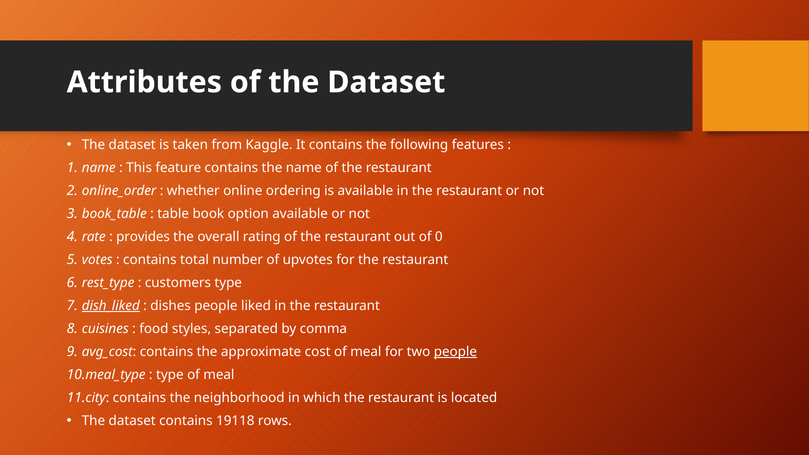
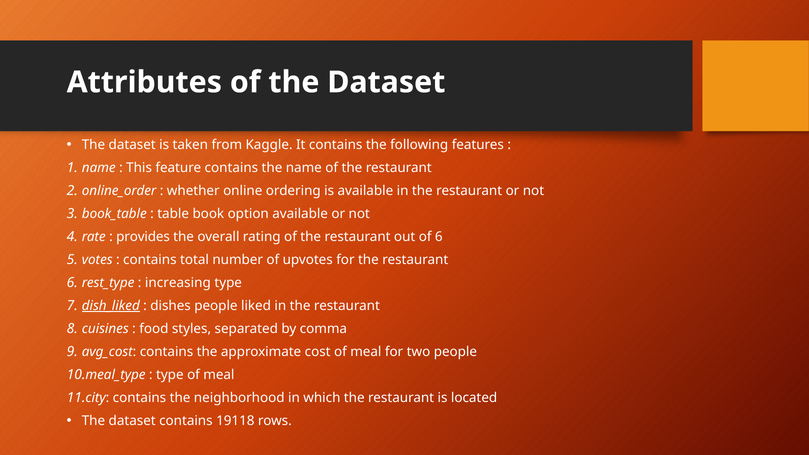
of 0: 0 -> 6 (439, 237)
customers: customers -> increasing (178, 283)
people underline: present -> none (455, 352)
